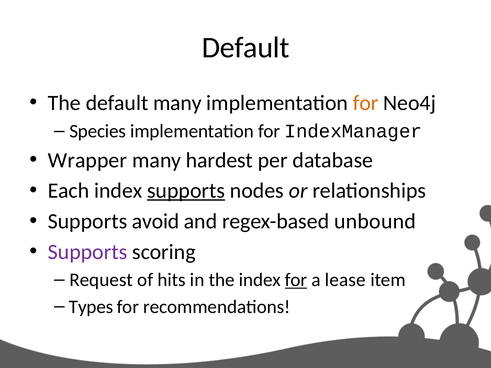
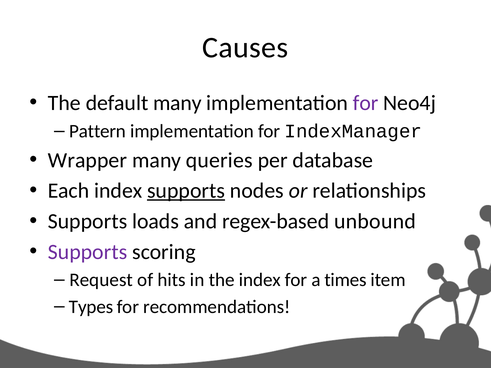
Default: Default -> Causes (245, 48)
for colour: orange -> purple (366, 103)
Species: Species -> Pattern (98, 131)
hardest: hardest -> queries (219, 160)
avoid: avoid -> loads (156, 221)
for underline: present -> none (296, 280)
lease: lease -> times (346, 280)
